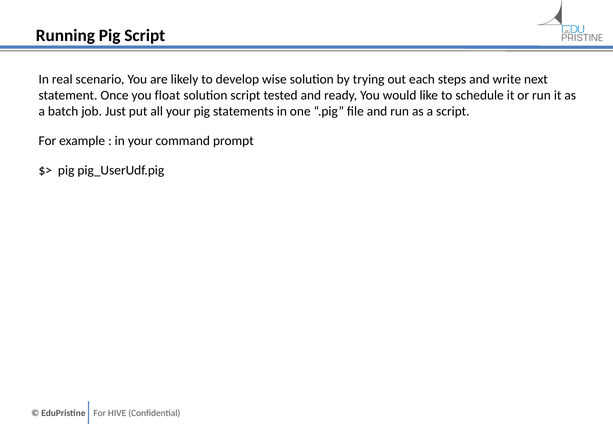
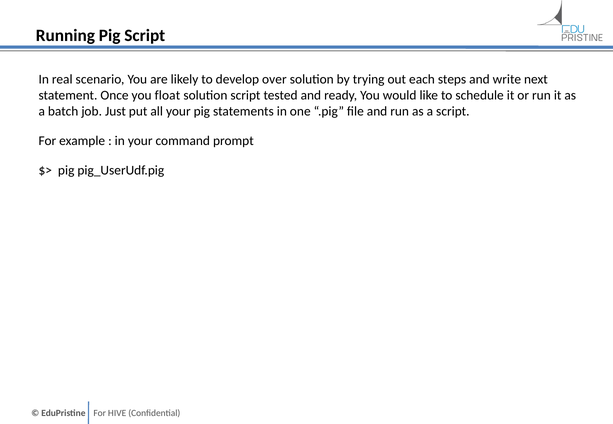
wise: wise -> over (274, 79)
